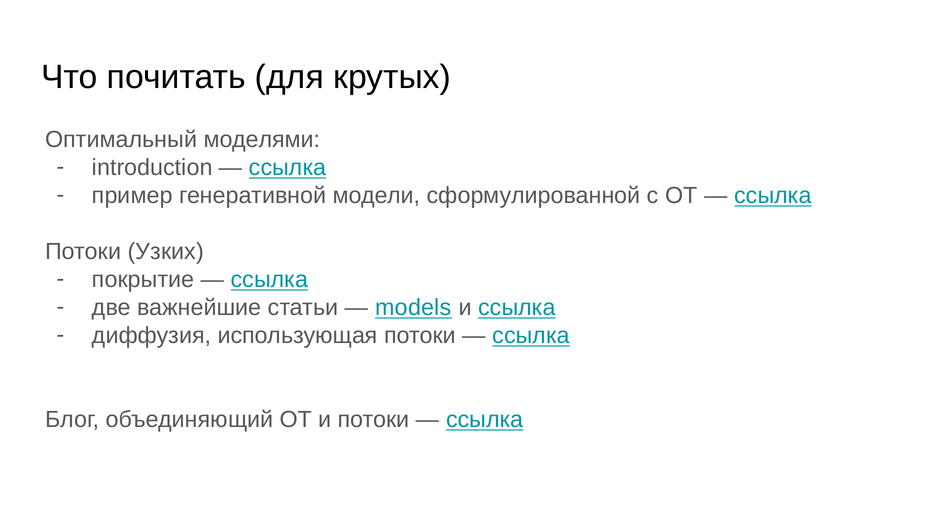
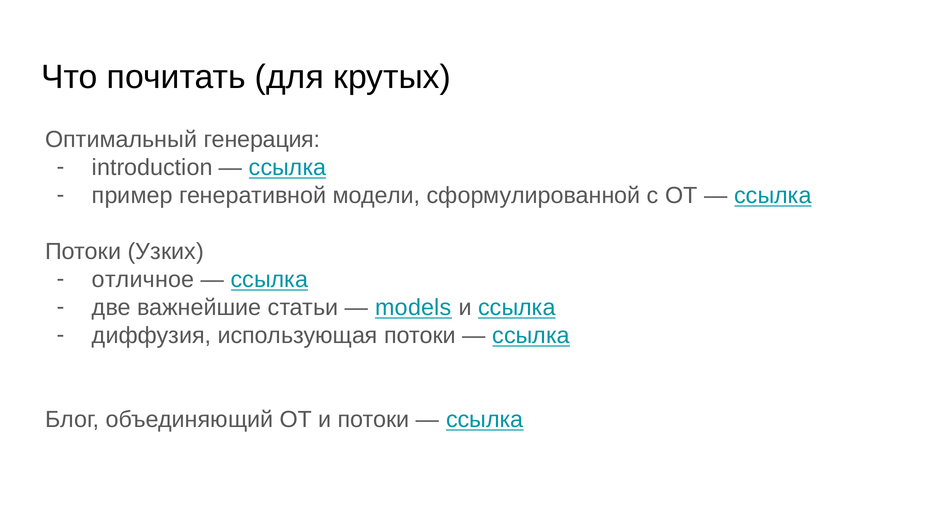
моделями: моделями -> генерация (262, 140)
покрытие: покрытие -> отличное (143, 280)
